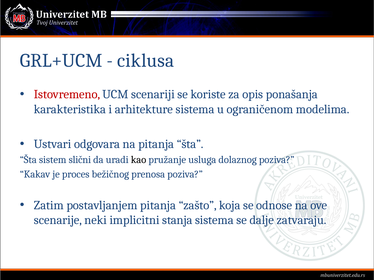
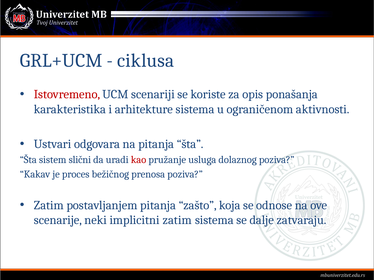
modelima: modelima -> aktivnosti (323, 109)
kao colour: black -> red (139, 160)
implicitni stanja: stanja -> zatim (177, 220)
